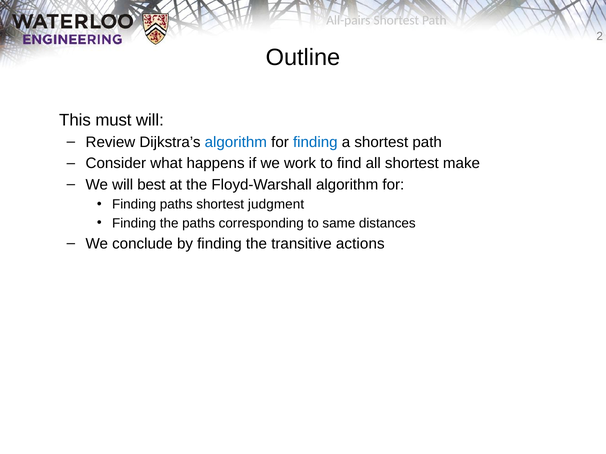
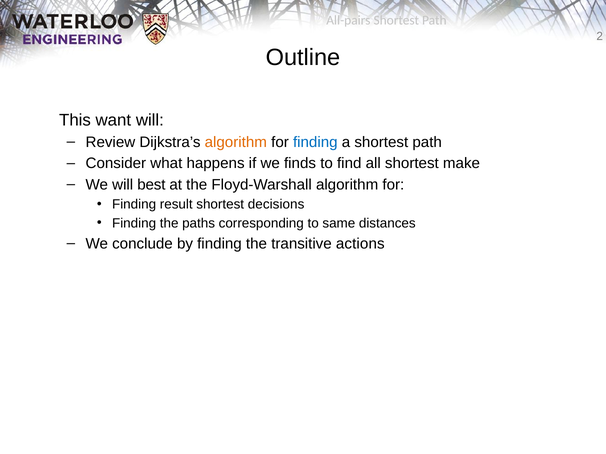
must: must -> want (113, 120)
algorithm colour: blue -> orange (236, 142)
work: work -> finds (300, 164)
Finding paths: paths -> result (176, 205)
judgment: judgment -> decisions (276, 205)
